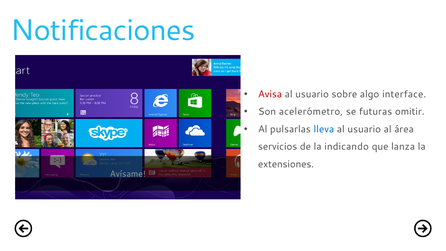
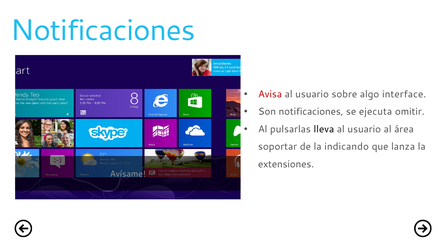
Son acelerómetro: acelerómetro -> notificaciones (311, 112)
futuras: futuras -> ejecuta (375, 112)
lleva colour: blue -> black (324, 129)
servicios: servicios -> soportar (278, 147)
